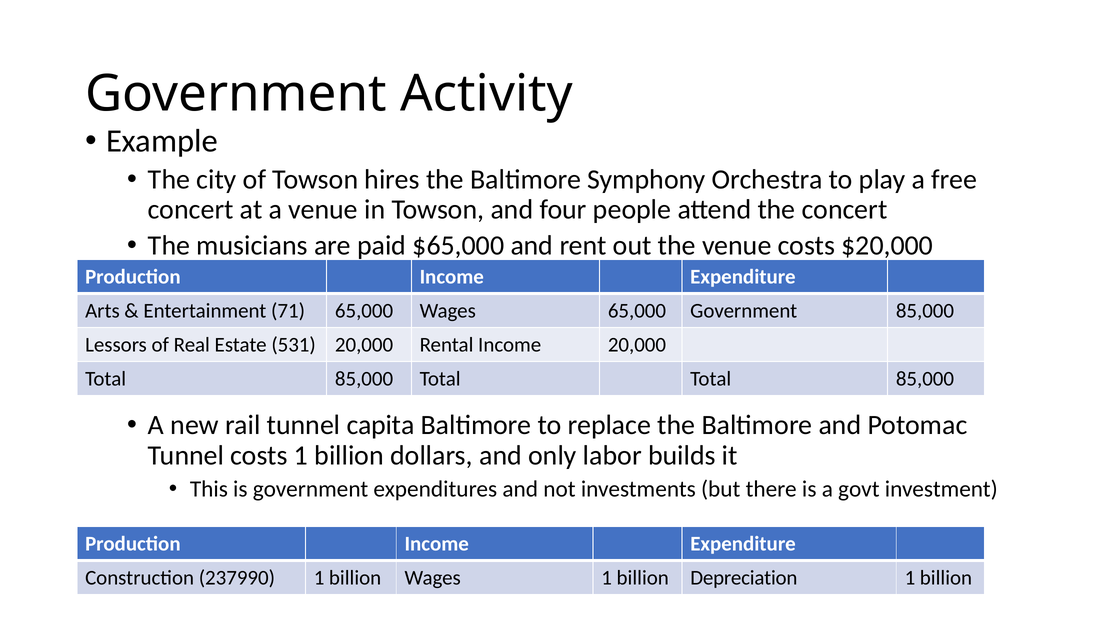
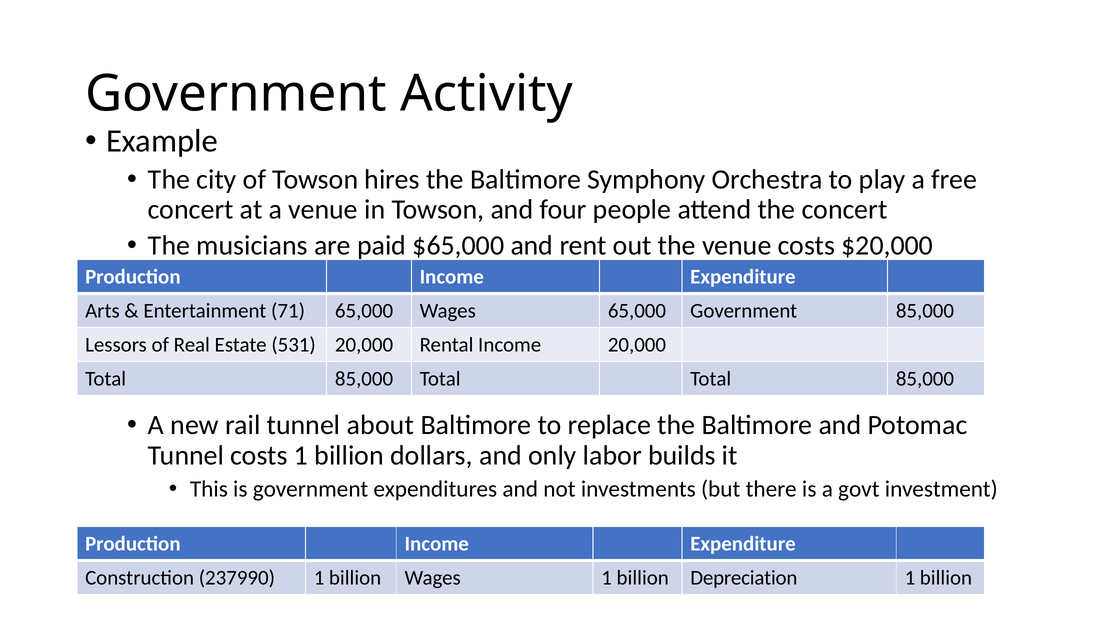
capita: capita -> about (380, 425)
